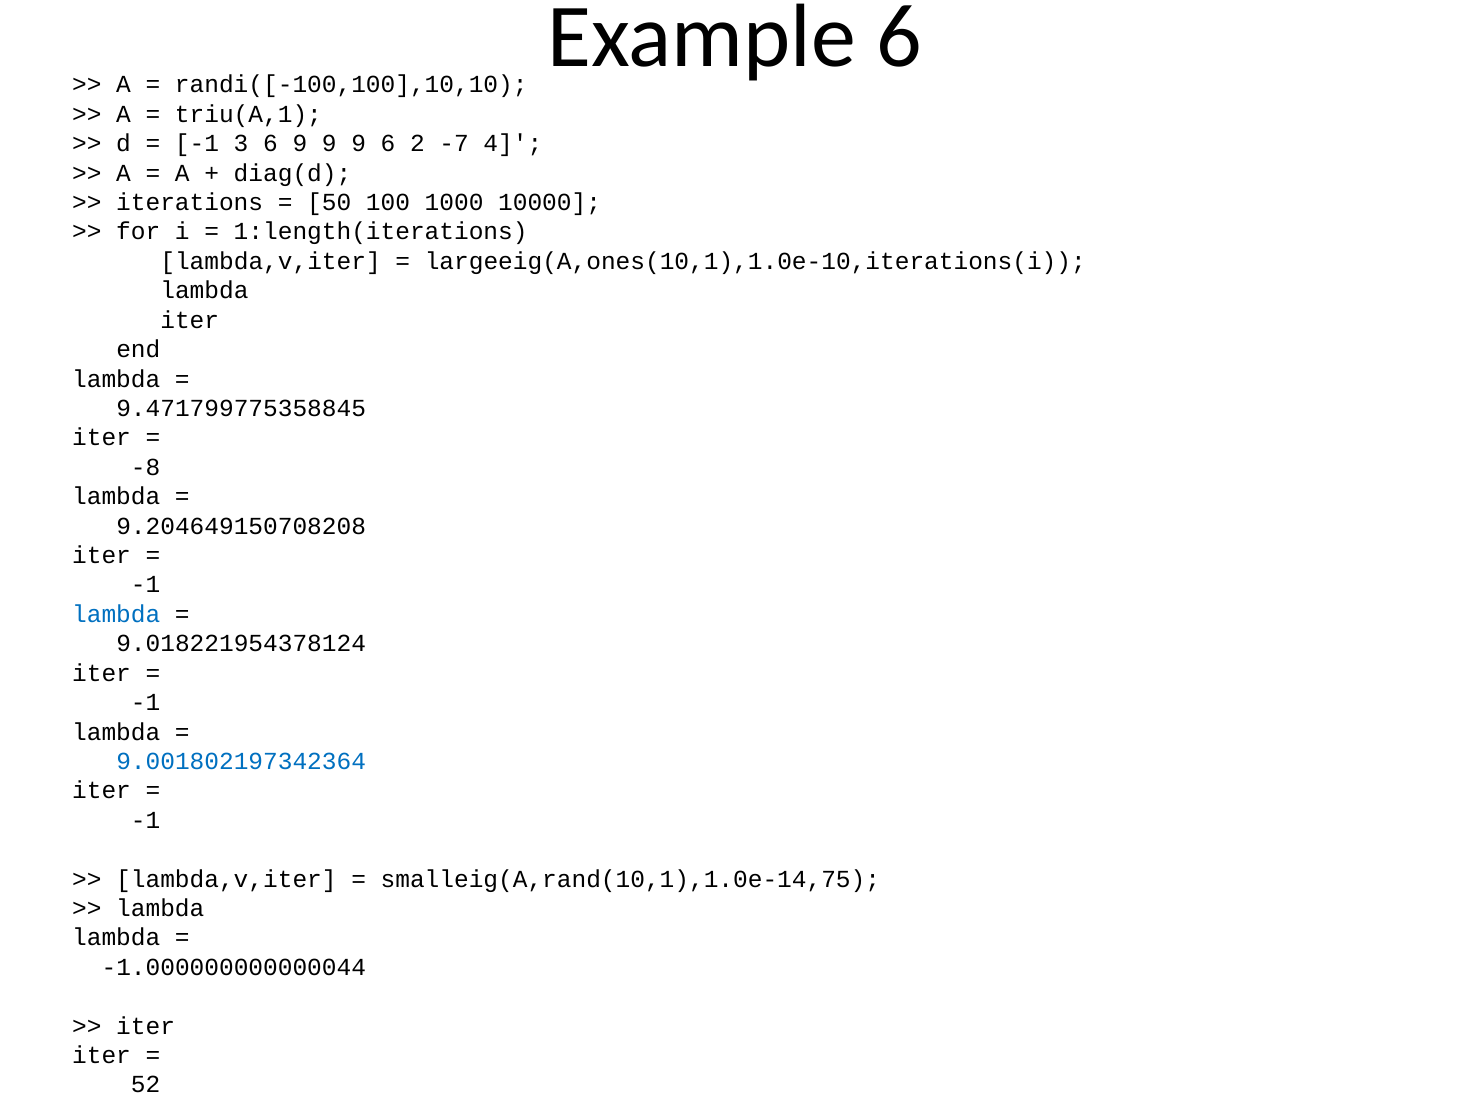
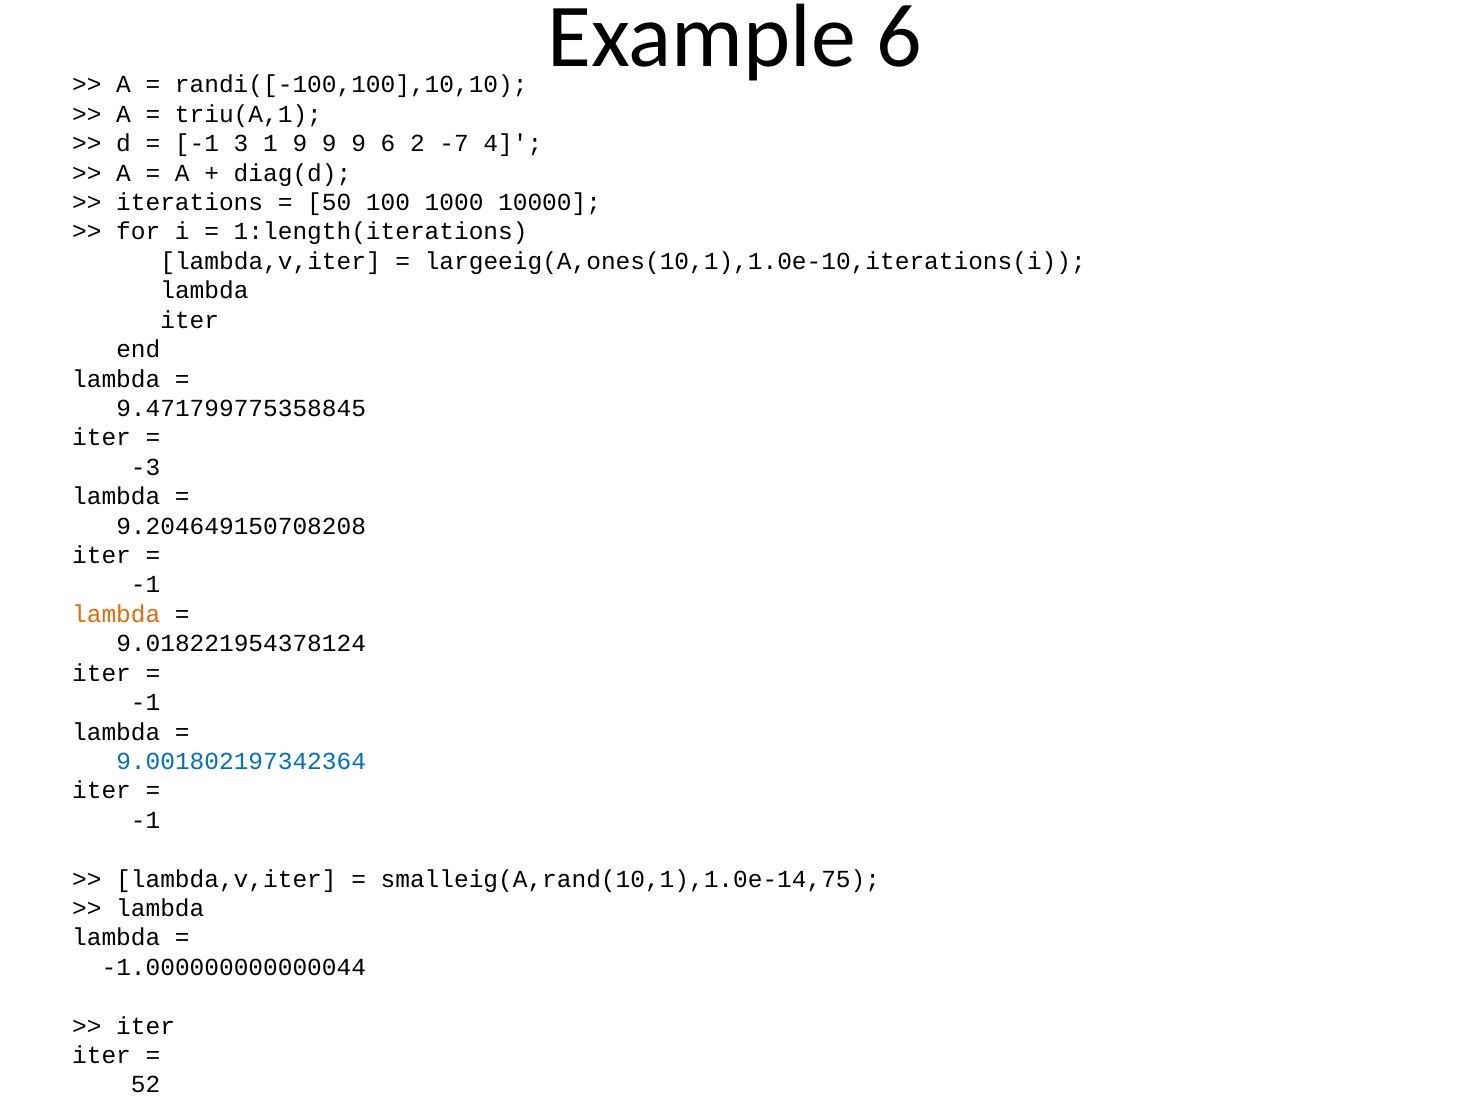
3 6: 6 -> 1 (270, 144)
-8: -8 -> -3 (146, 467)
lambda colour: blue -> orange (116, 614)
